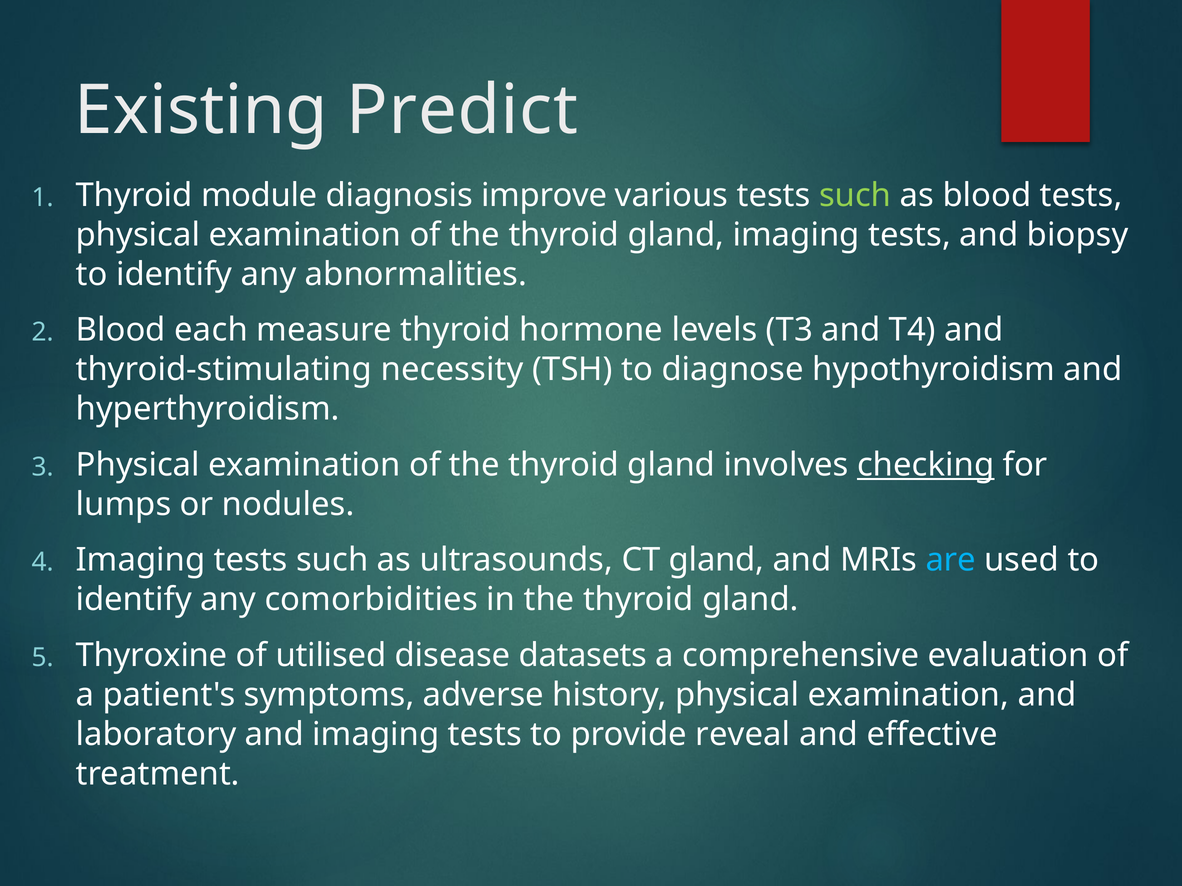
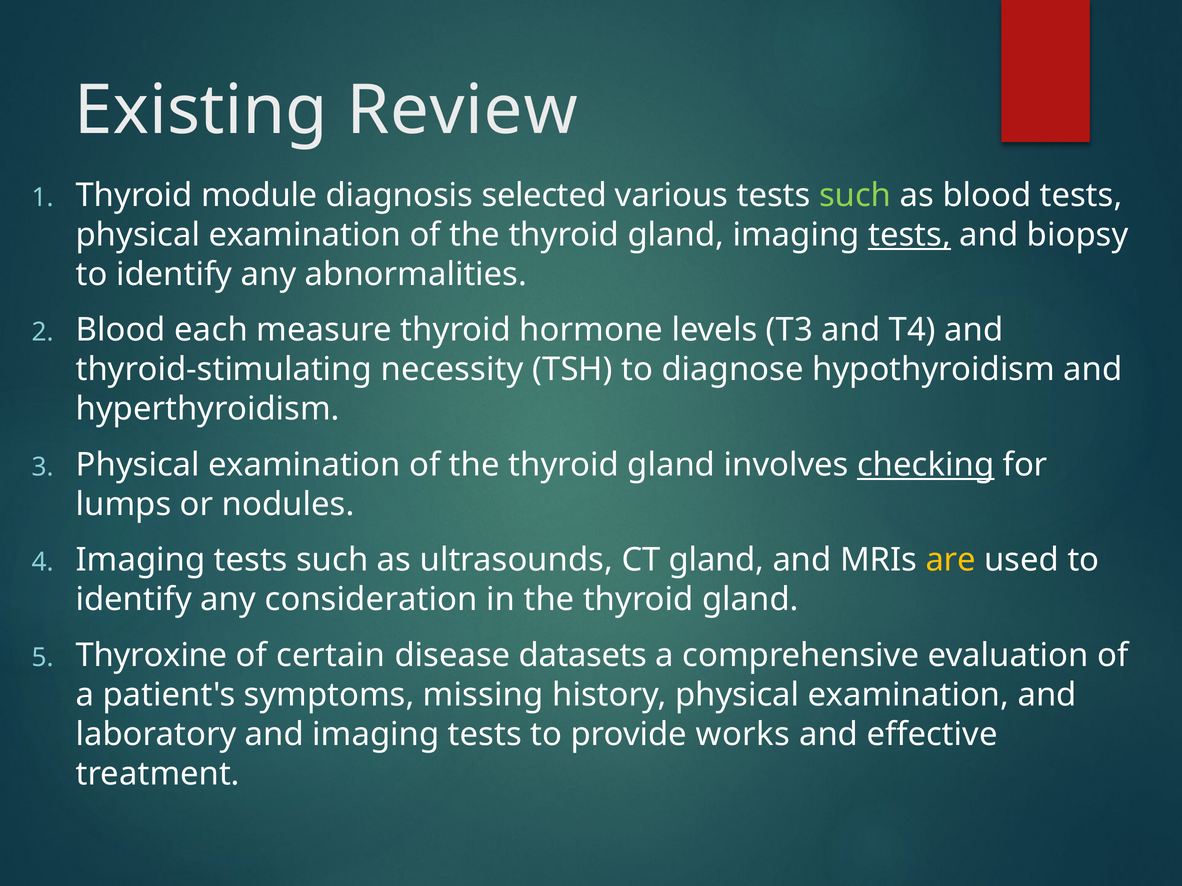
Predict: Predict -> Review (462, 111)
improve: improve -> selected (544, 195)
tests underline: none -> present (910, 235)
are colour: light blue -> yellow (951, 560)
comorbidities: comorbidities -> consideration (371, 600)
utilised: utilised -> certain (331, 656)
adverse: adverse -> missing (483, 695)
reveal: reveal -> works (743, 735)
